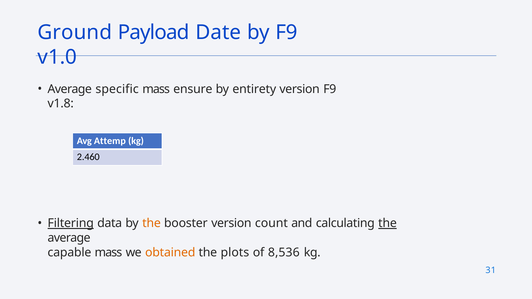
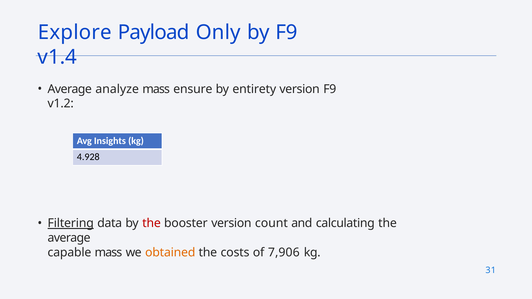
Ground: Ground -> Explore (75, 33)
Date: Date -> Only (218, 33)
v1.0: v1.0 -> v1.4 (57, 57)
specific: specific -> analyze (117, 89)
v1.8: v1.8 -> v1.2 (61, 104)
Attemp: Attemp -> Insights (110, 141)
2.460: 2.460 -> 4.928 (88, 157)
the colour: orange -> red (152, 223)
the underline: present -> none (388, 223)
plots: plots -> costs (235, 253)
8,536: 8,536 -> 7,906 (284, 253)
